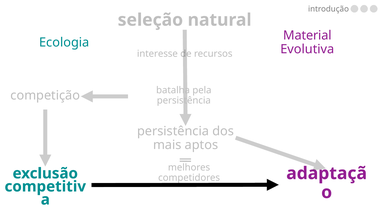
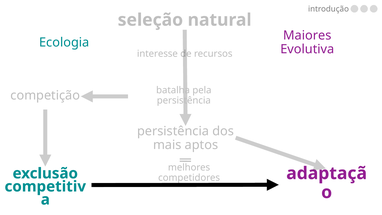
Material: Material -> Maiores (307, 35)
